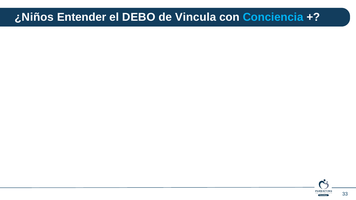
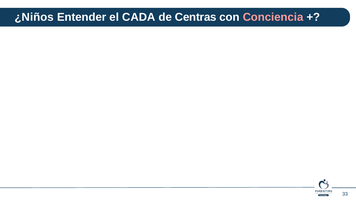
DEBO: DEBO -> CADA (139, 17)
Vincula: Vincula -> Centras (196, 17)
Conciencia colour: light blue -> pink (273, 17)
